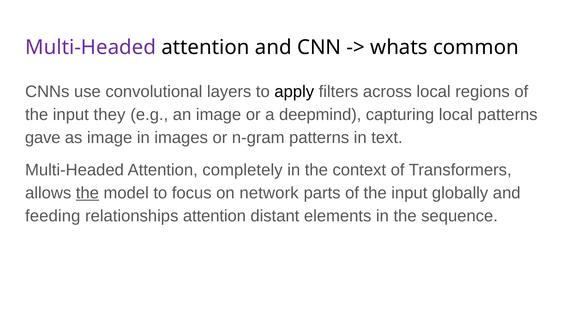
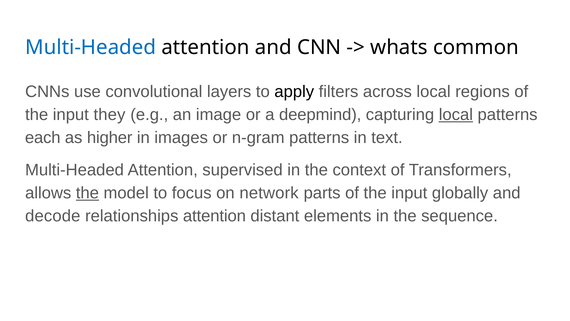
Multi-Headed colour: purple -> blue (91, 47)
local underline: none -> present (456, 115)
gave: gave -> each (43, 138)
as image: image -> higher (110, 138)
completely: completely -> supervised (243, 170)
feeding: feeding -> decode (53, 216)
